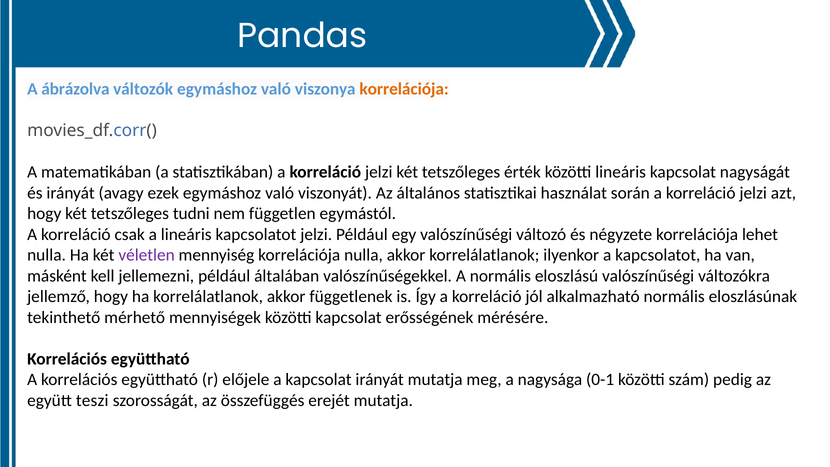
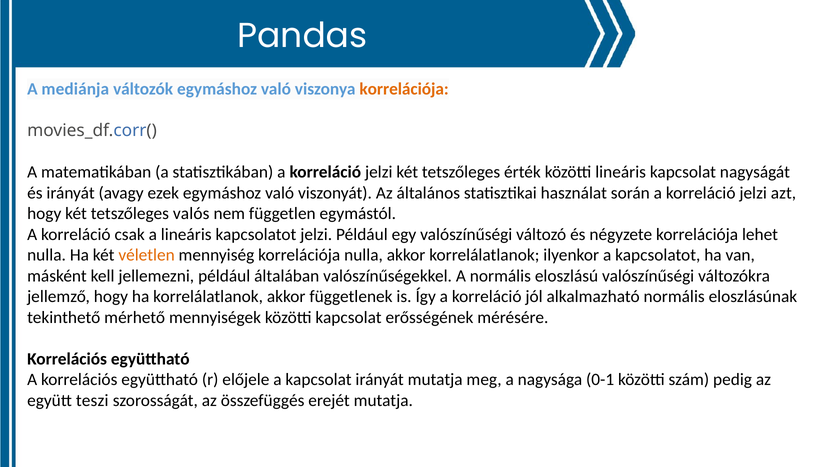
ábrázolva: ábrázolva -> mediánja (75, 89)
tudni: tudni -> valós (191, 214)
véletlen colour: purple -> orange (147, 255)
